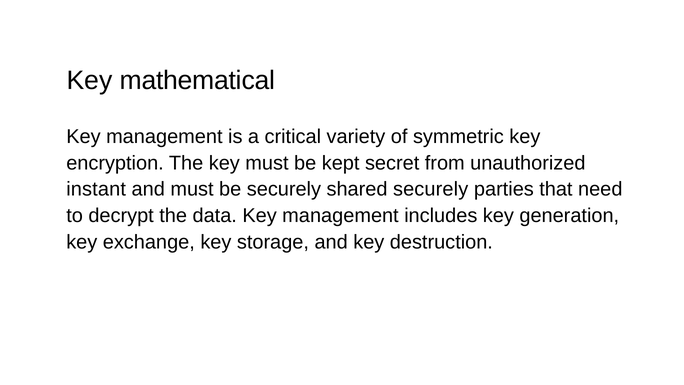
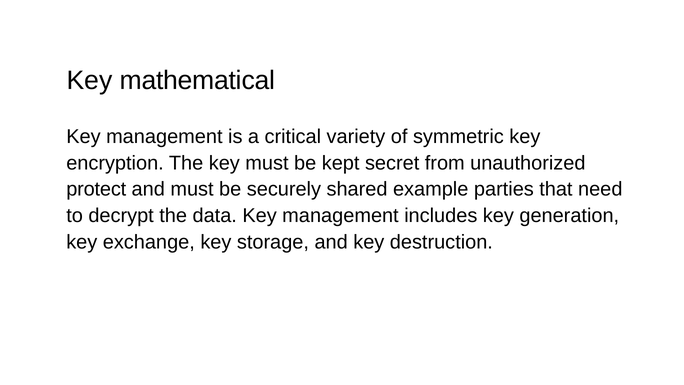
instant: instant -> protect (96, 189)
shared securely: securely -> example (431, 189)
